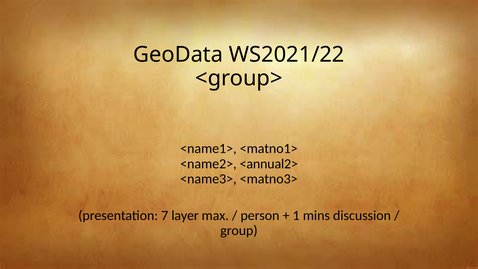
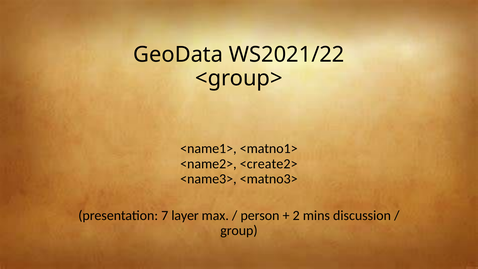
<annual2>: <annual2> -> <create2> (269, 164)
1: 1 -> 2 (296, 215)
